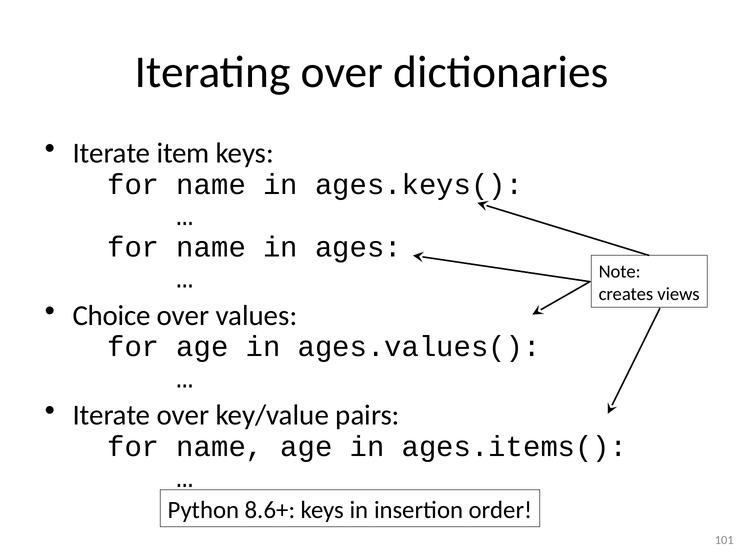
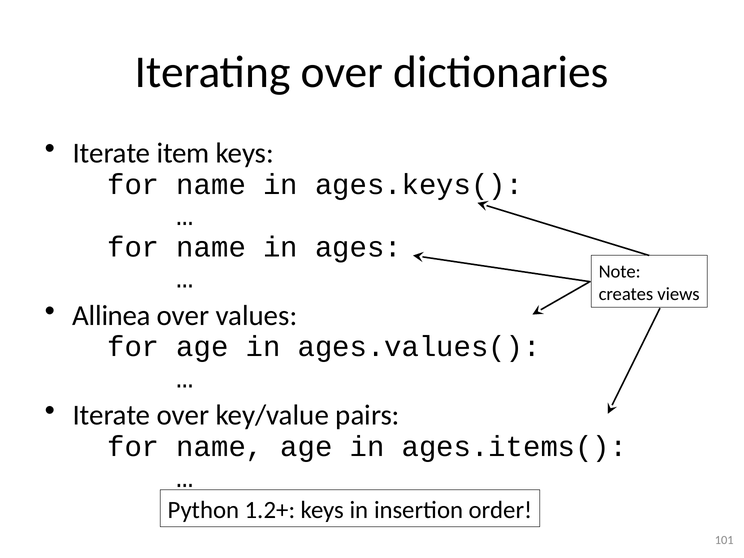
Choice: Choice -> Allinea (112, 316)
8.6+: 8.6+ -> 1.2+ (270, 510)
